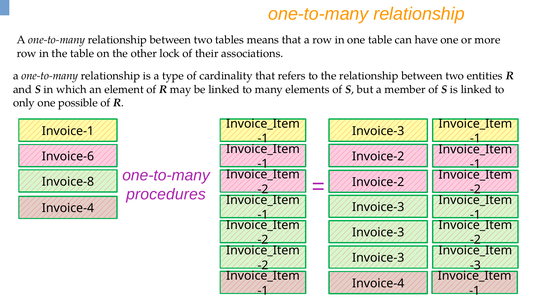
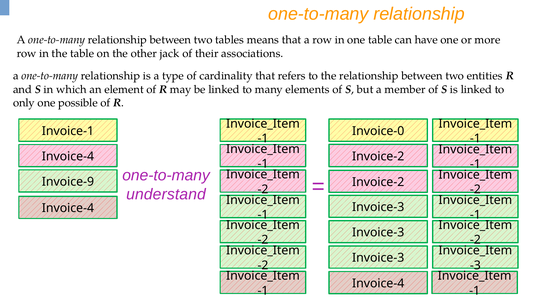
lock: lock -> jack (170, 53)
Invoice-3: Invoice-3 -> Invoice-0 (378, 131)
Invoice-6: Invoice-6 -> Invoice-4 (68, 156)
Invoice-8: Invoice-8 -> Invoice-9 (68, 181)
procedures: procedures -> understand (166, 194)
